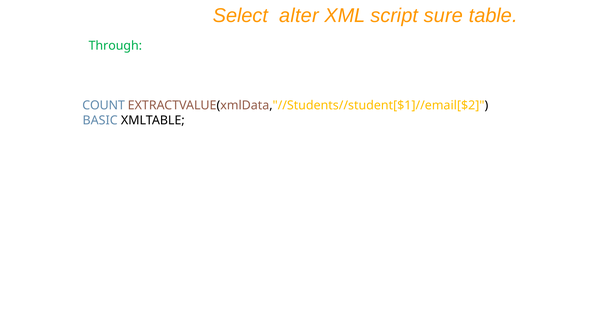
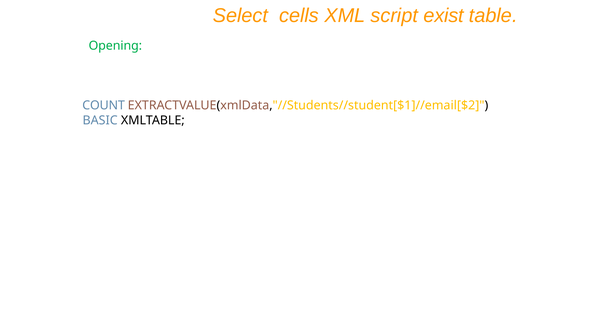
alter: alter -> cells (299, 16)
sure: sure -> exist (444, 16)
Through: Through -> Opening (115, 46)
